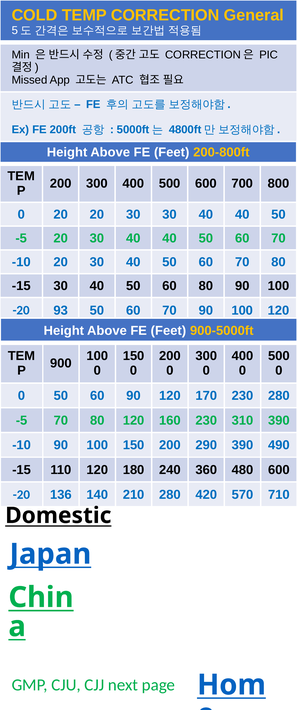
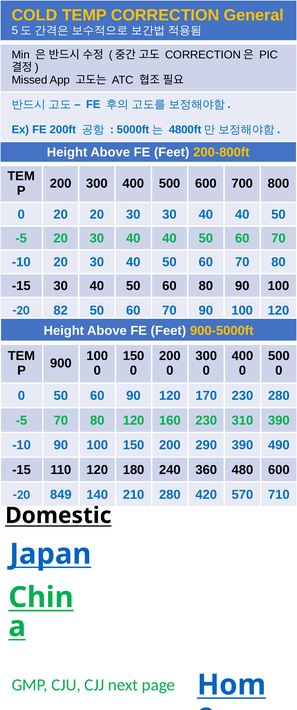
93: 93 -> 82 (61, 311)
136: 136 -> 849 (61, 495)
